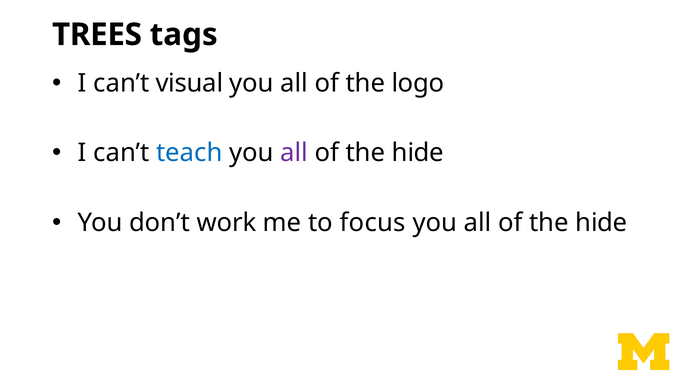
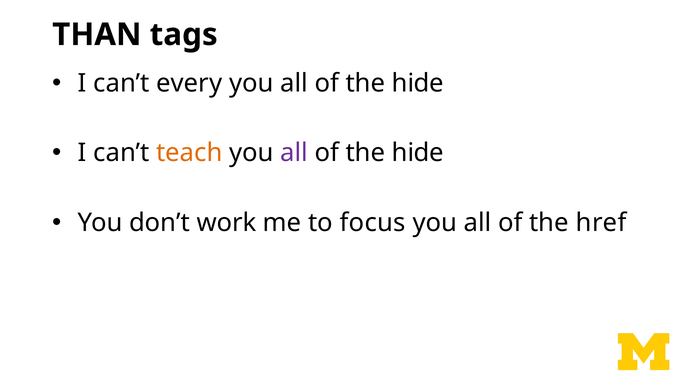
TREES: TREES -> THAN (97, 35)
visual: visual -> every (189, 83)
logo: logo -> hide (418, 83)
teach colour: blue -> orange (189, 153)
hide: hide -> href (601, 223)
